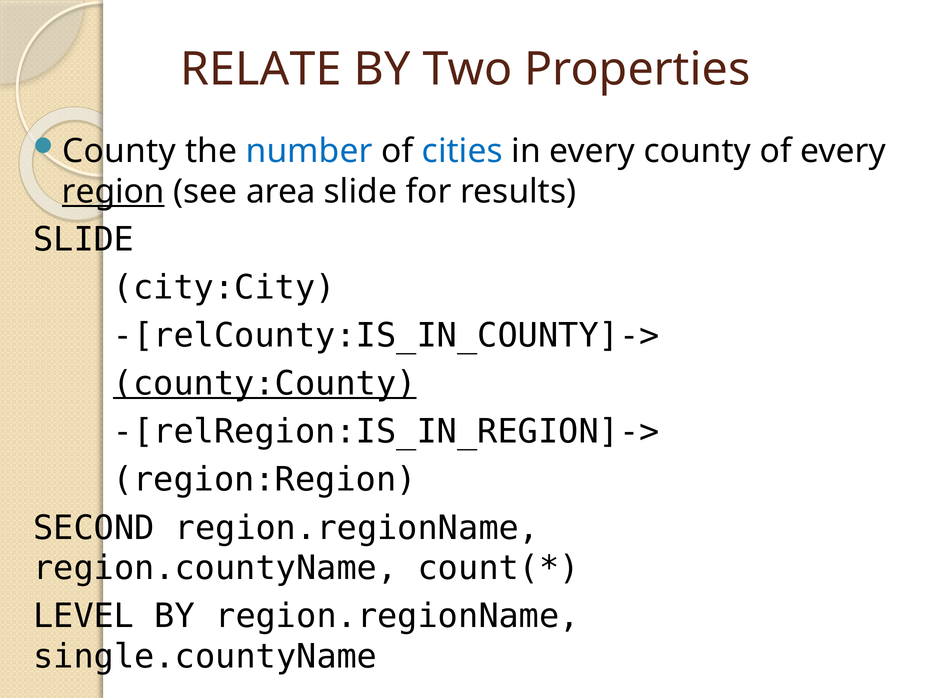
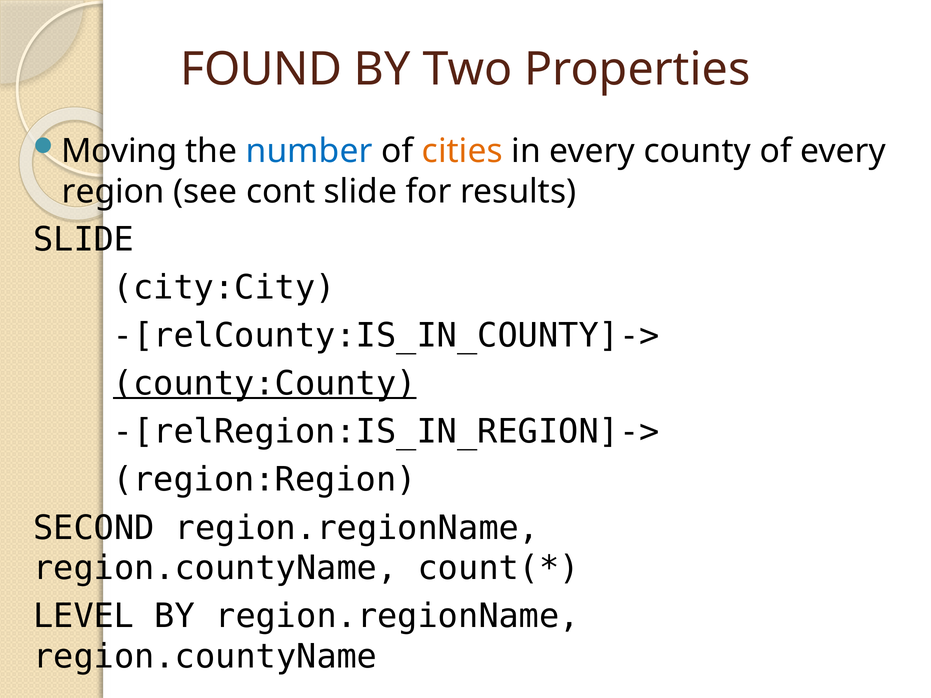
RELATE: RELATE -> FOUND (261, 69)
County: County -> Moving (119, 151)
cities colour: blue -> orange (462, 151)
region underline: present -> none (113, 192)
area: area -> cont (281, 192)
single.countyName: single.countyName -> region.countyName (205, 657)
